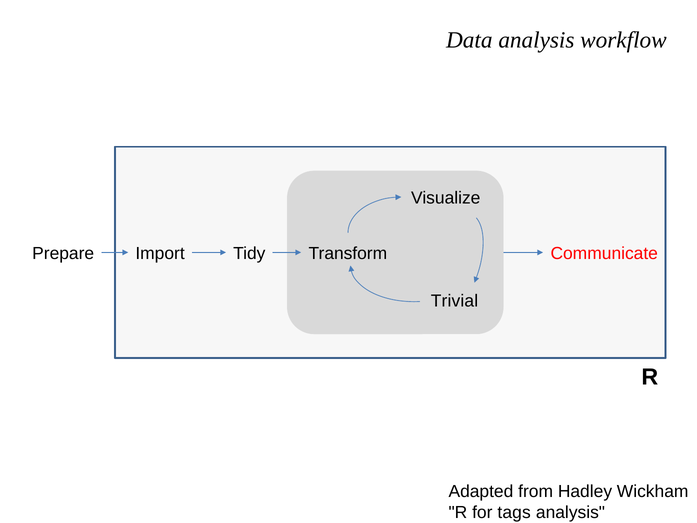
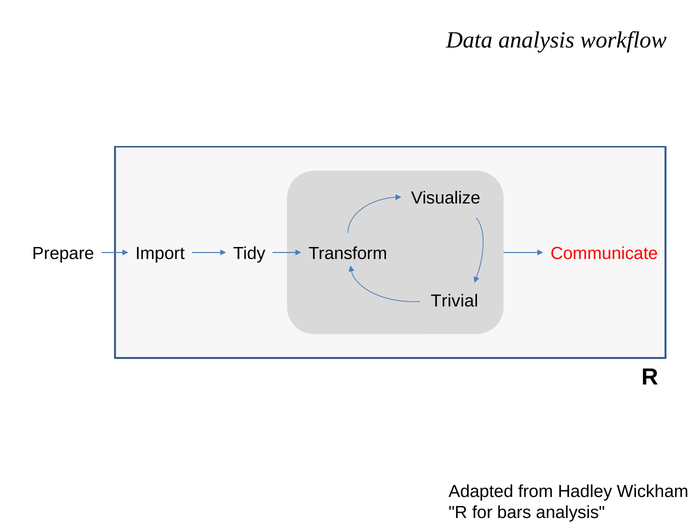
tags: tags -> bars (514, 512)
